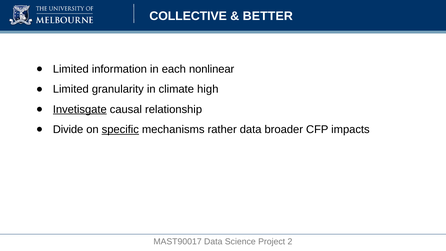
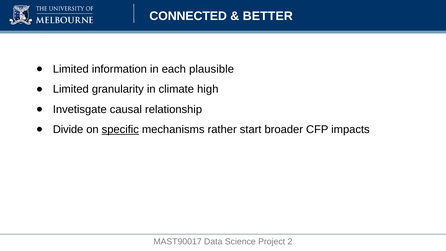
COLLECTIVE: COLLECTIVE -> CONNECTED (188, 16)
nonlinear: nonlinear -> plausible (212, 69)
Invetisgate underline: present -> none (80, 109)
rather data: data -> start (251, 129)
